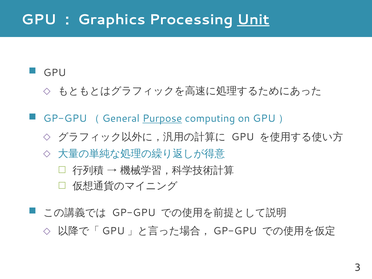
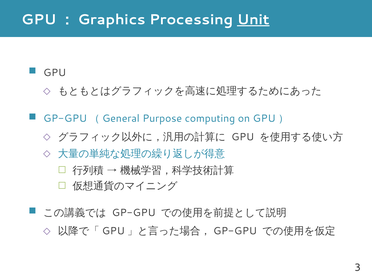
Purpose underline: present -> none (162, 119)
